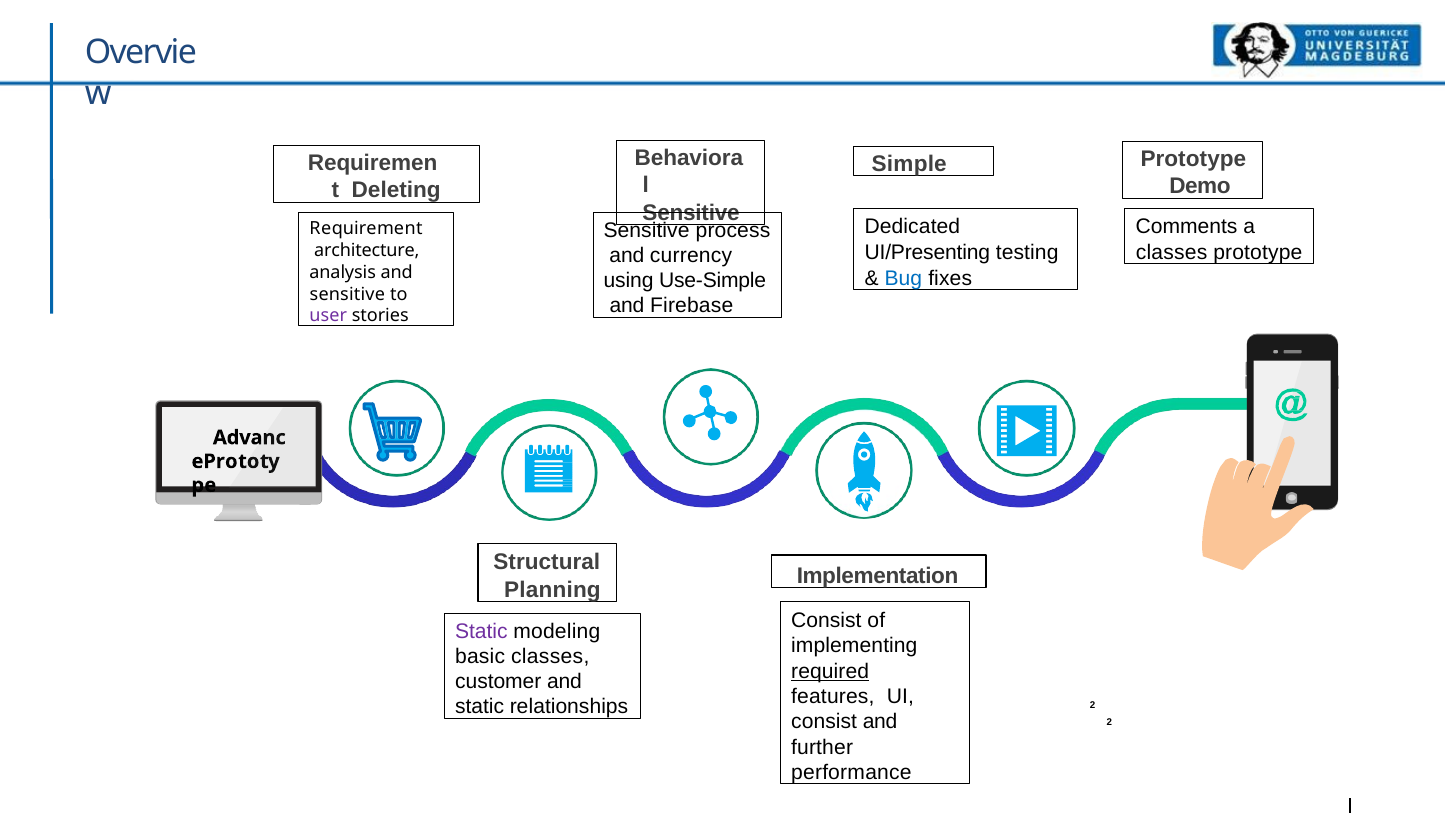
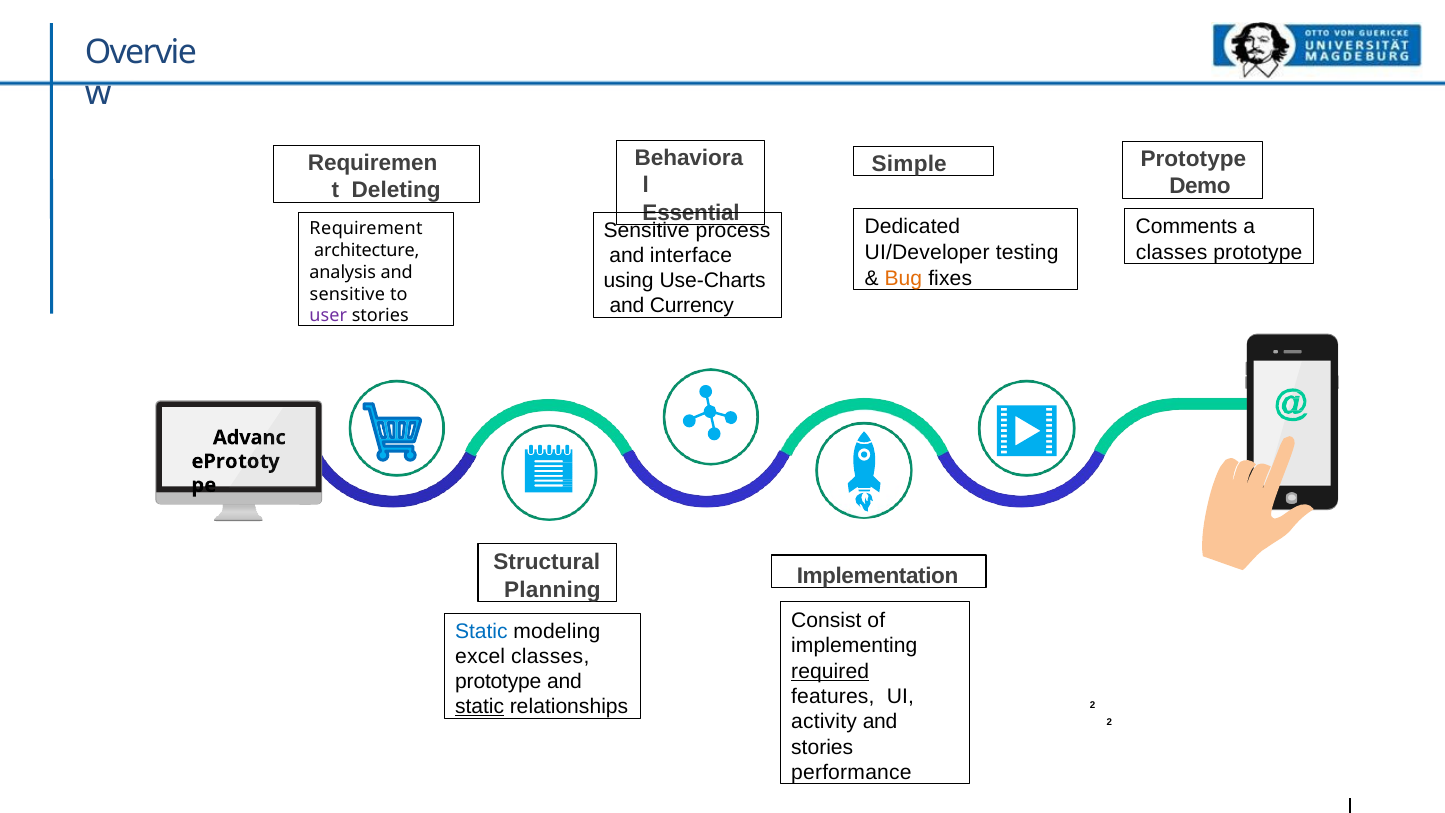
Sensitive: Sensitive -> Essential (691, 213)
UI/Presenting: UI/Presenting -> UI/Developer (927, 252)
currency: currency -> interface (691, 255)
Bug colour: blue -> orange (903, 278)
Use-Simple: Use-Simple -> Use-Charts (713, 280)
Firebase: Firebase -> Currency (692, 306)
Static colour: purple -> blue (481, 631)
basic: basic -> excel (480, 656)
customer: customer -> prototype (498, 681)
static underline: none -> present (480, 707)
consist: consist -> activity (824, 722)
further: further -> stories (822, 747)
